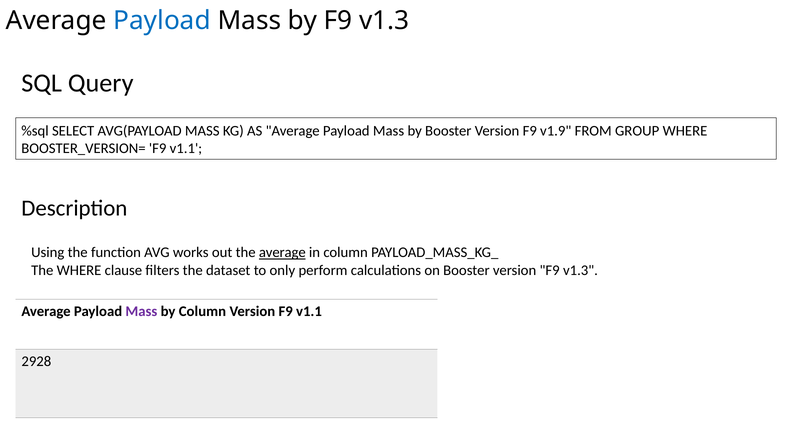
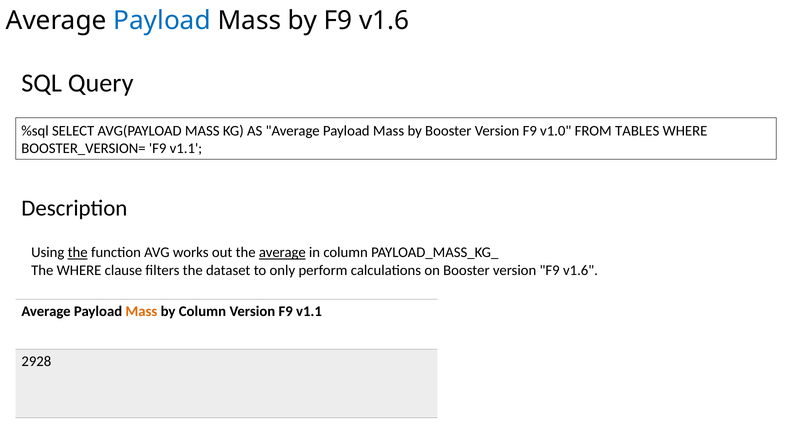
by F9 v1.3: v1.3 -> v1.6 (384, 20)
v1.9: v1.9 -> v1.0 (556, 131)
GROUP: GROUP -> TABLES (637, 131)
the underline: none -> present (78, 253)
version F9 v1.3: v1.3 -> v1.6 (580, 270)
Mass colour: purple -> orange (141, 312)
